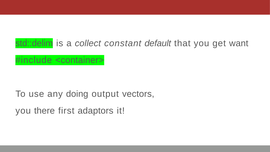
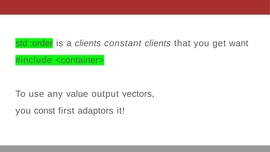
std::delim: std::delim -> std::order (34, 43)
a collect: collect -> clients (88, 43)
constant default: default -> clients (158, 43)
doing: doing -> value (77, 94)
there: there -> const (45, 111)
